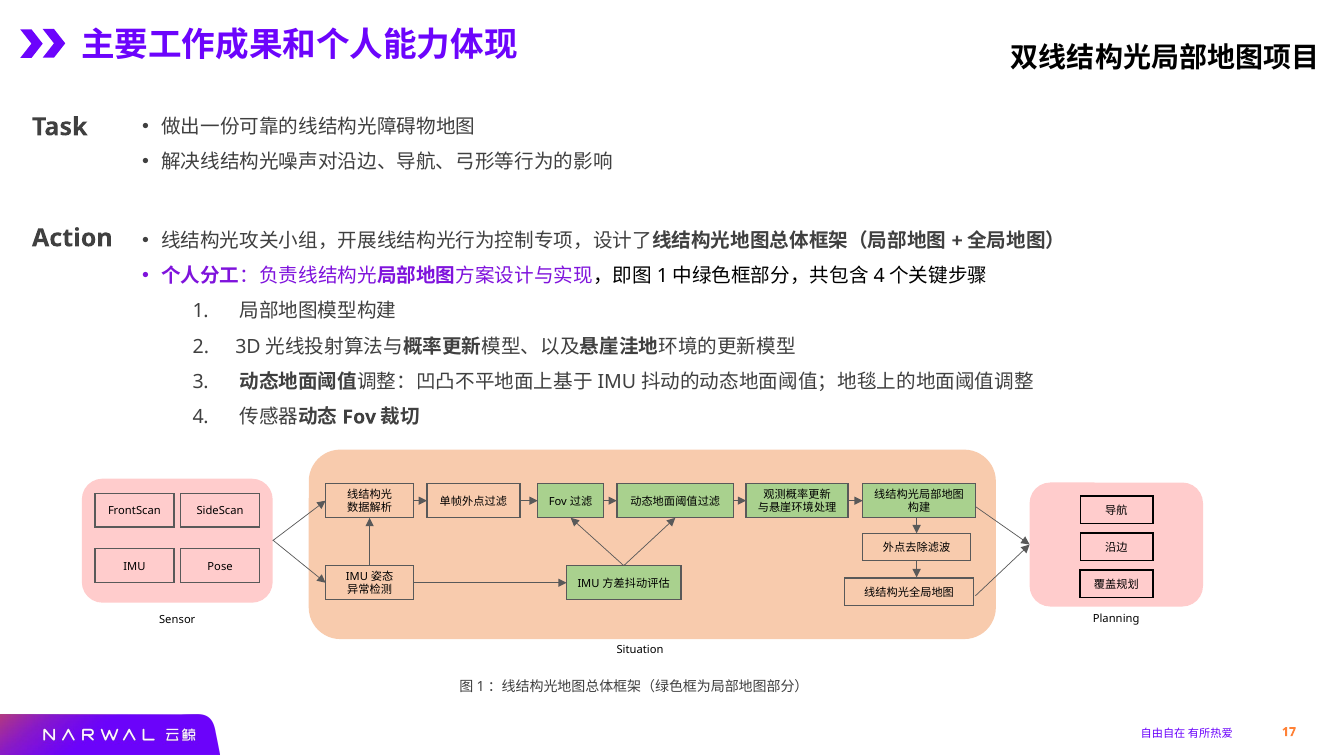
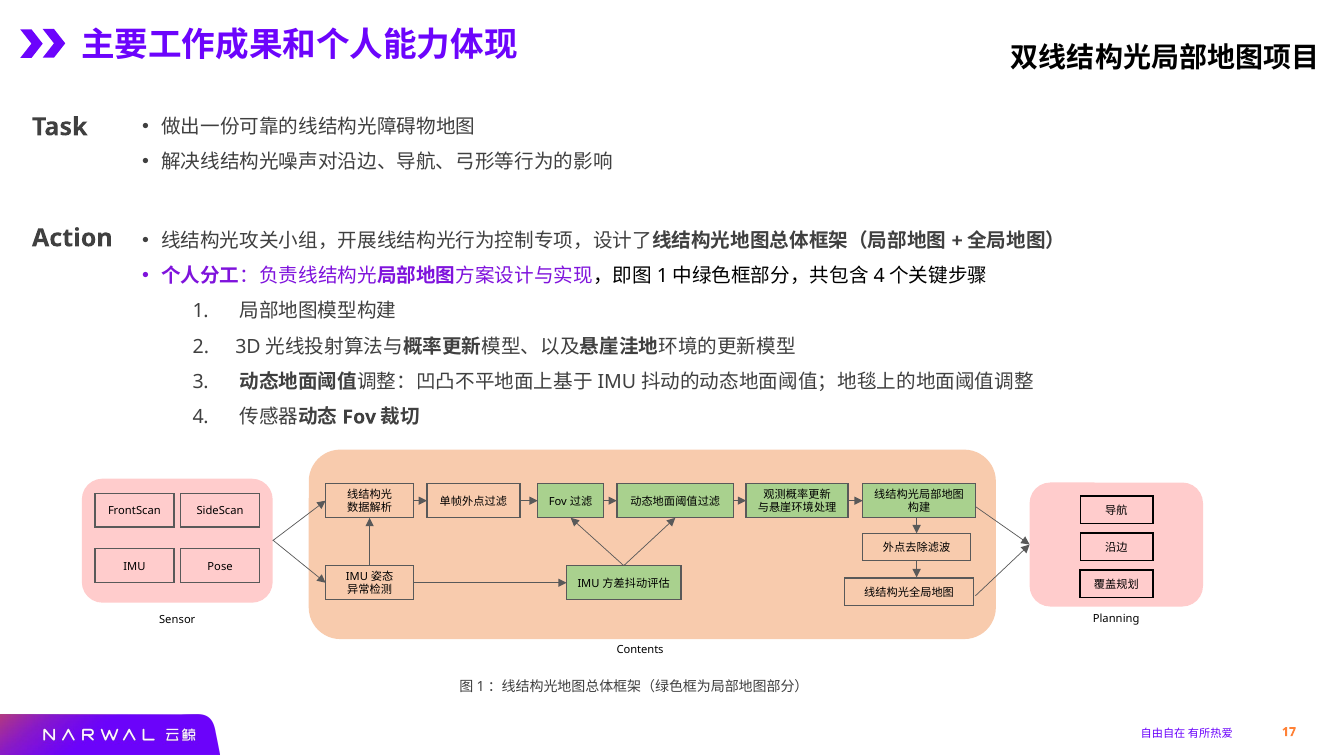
Situation: Situation -> Contents (640, 650)
